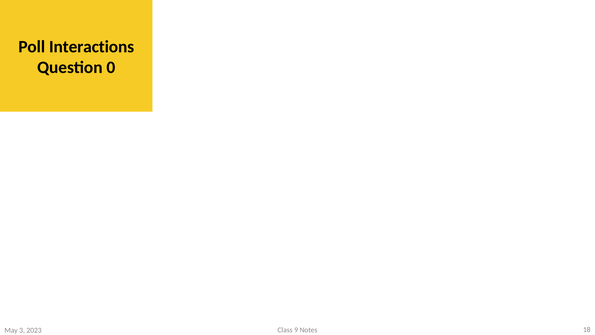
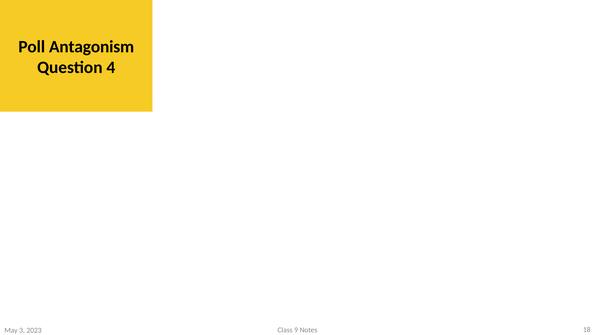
Interactions: Interactions -> Antagonism (92, 47)
0: 0 -> 4 (111, 67)
